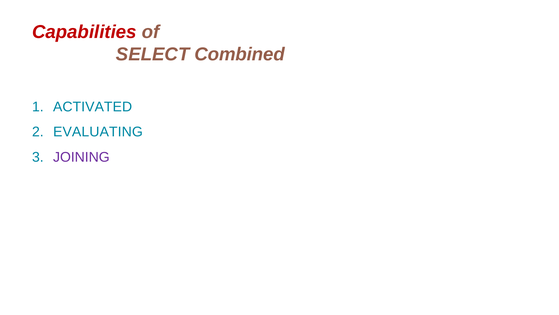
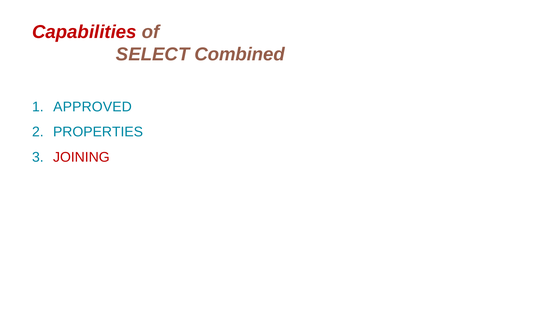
ACTIVATED: ACTIVATED -> APPROVED (93, 107)
EVALUATING: EVALUATING -> PROPERTIES (98, 132)
JOINING colour: purple -> red (81, 157)
